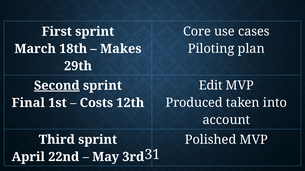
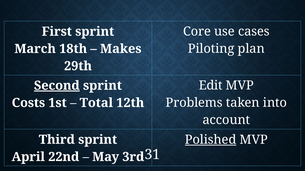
Final: Final -> Costs (28, 103)
Costs: Costs -> Total (96, 103)
Produced: Produced -> Problems (194, 103)
Polished underline: none -> present (211, 140)
